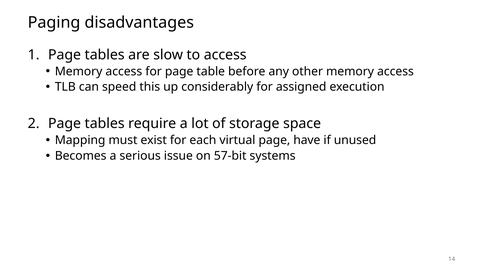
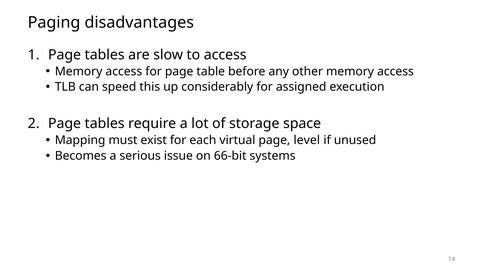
have: have -> level (307, 140)
57-bit: 57-bit -> 66-bit (230, 156)
